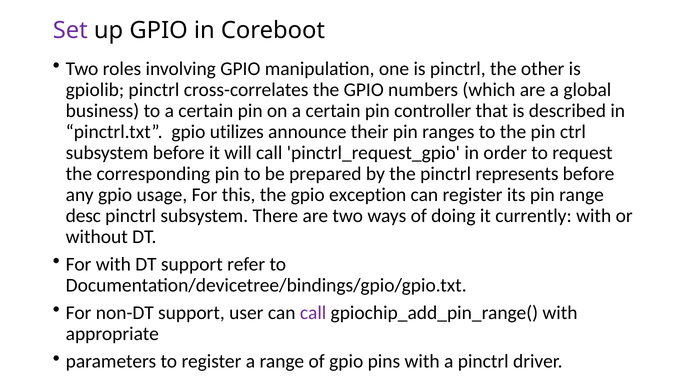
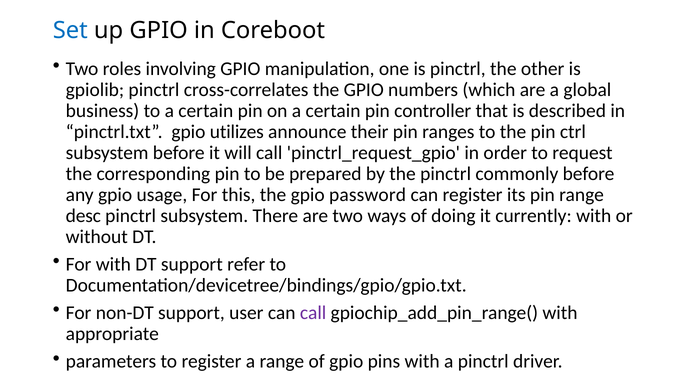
Set colour: purple -> blue (70, 30)
represents: represents -> commonly (517, 174)
exception: exception -> password (368, 195)
